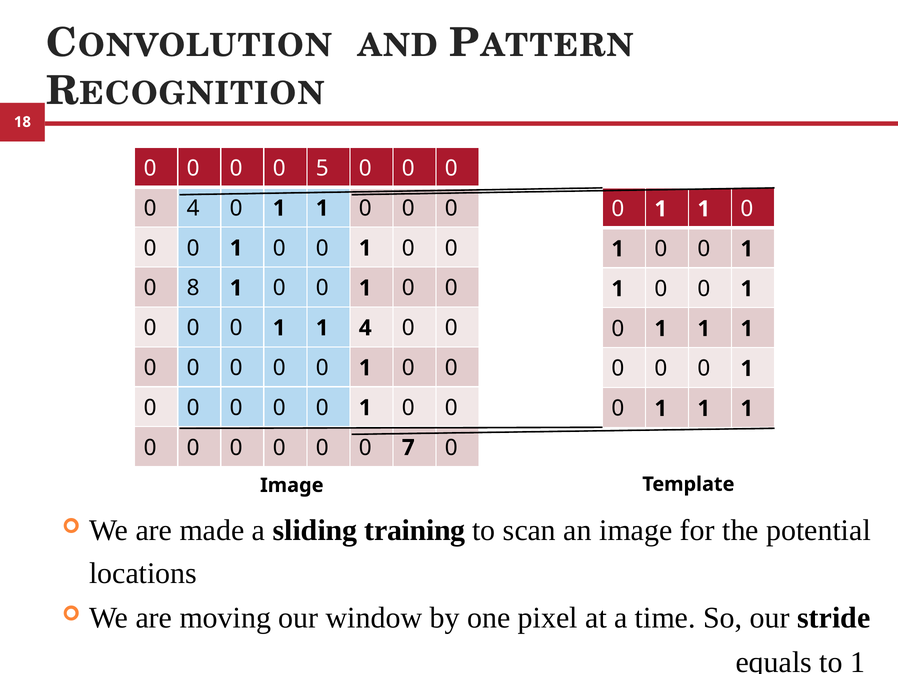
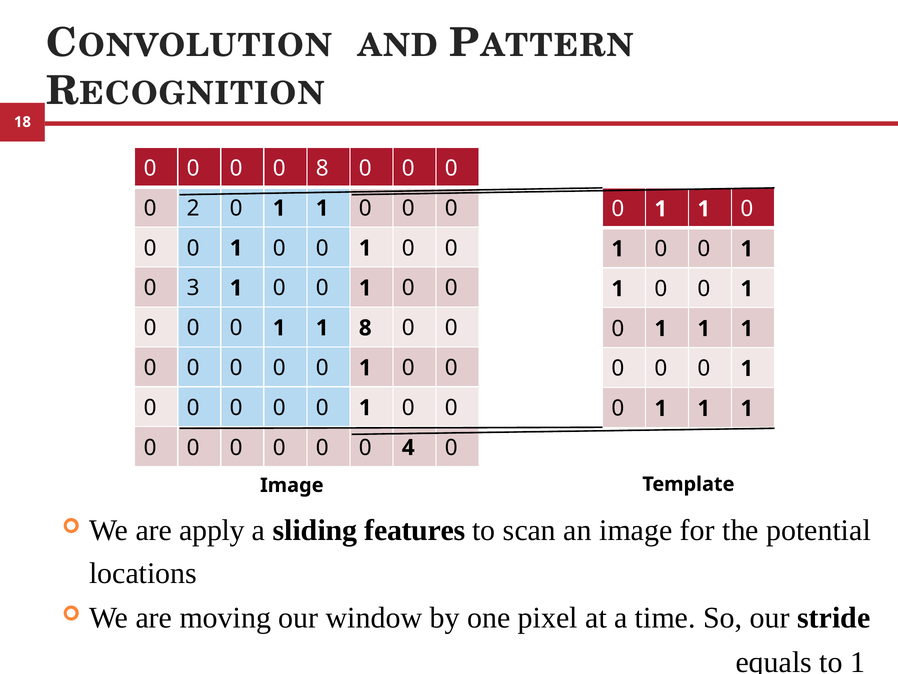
0 5: 5 -> 8 (322, 168)
0 4: 4 -> 2 (193, 208)
8: 8 -> 3 (193, 288)
1 4: 4 -> 8 (365, 328)
7: 7 -> 4 (408, 447)
made: made -> apply (212, 530)
training: training -> features (415, 530)
